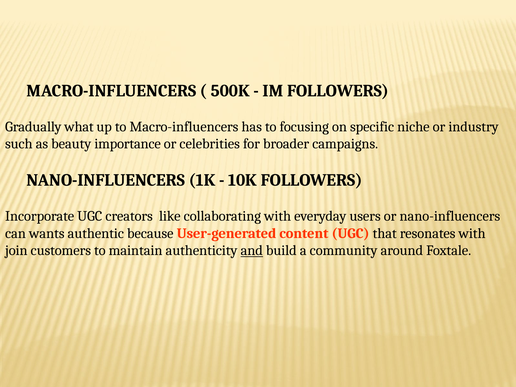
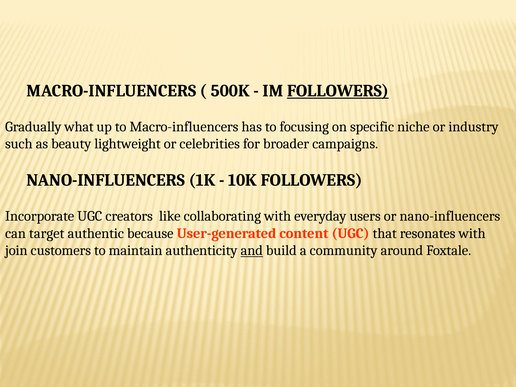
FOLLOWERS underline: none -> present (338, 91)
importance: importance -> lightweight (128, 144)
wants: wants -> target (47, 233)
